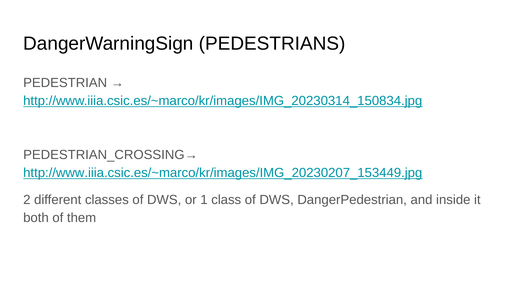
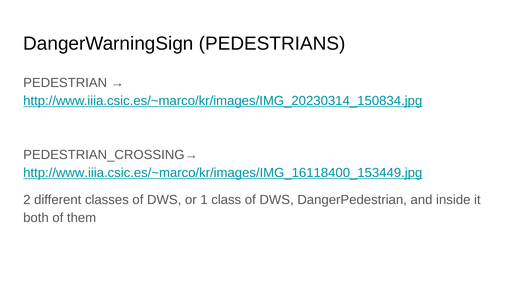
http://www.iiia.csic.es/~marco/kr/images/IMG_20230207_153449.jpg: http://www.iiia.csic.es/~marco/kr/images/IMG_20230207_153449.jpg -> http://www.iiia.csic.es/~marco/kr/images/IMG_16118400_153449.jpg (223, 173)
